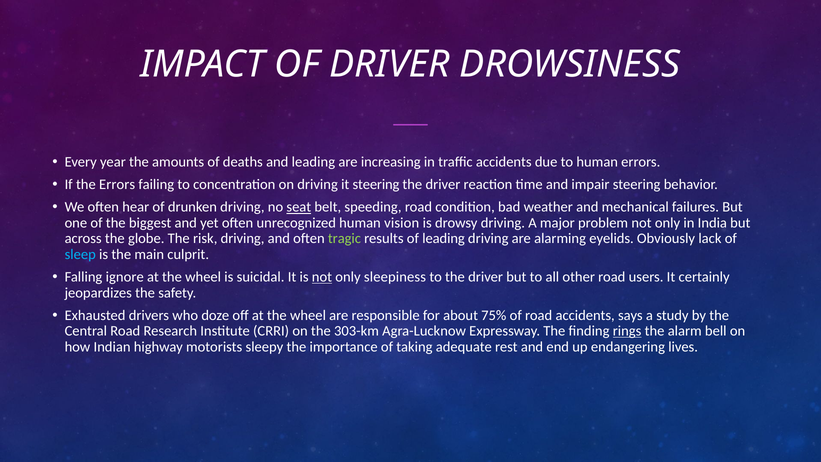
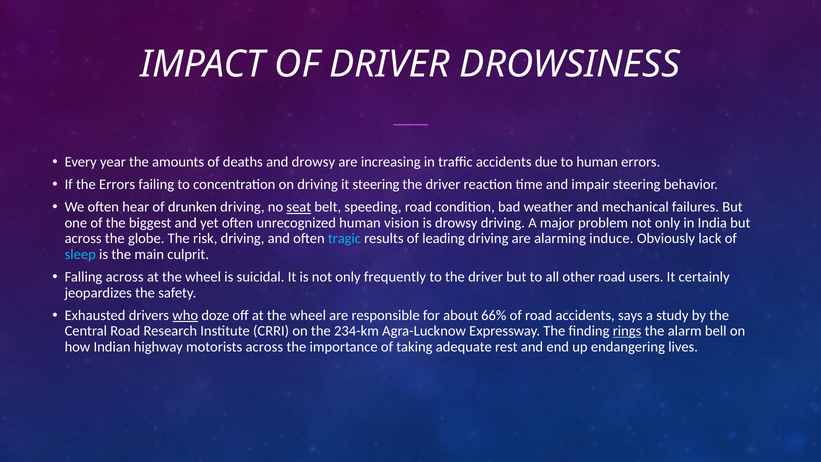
and leading: leading -> drowsy (313, 162)
tragic colour: light green -> light blue (344, 239)
eyelids: eyelids -> induce (611, 239)
Falling ignore: ignore -> across (125, 277)
not underline: present -> none (322, 277)
sleepiness: sleepiness -> frequently (395, 277)
who underline: none -> present (185, 315)
75%: 75% -> 66% (494, 315)
303-km: 303-km -> 234-km (356, 331)
motorists sleepy: sleepy -> across (264, 347)
